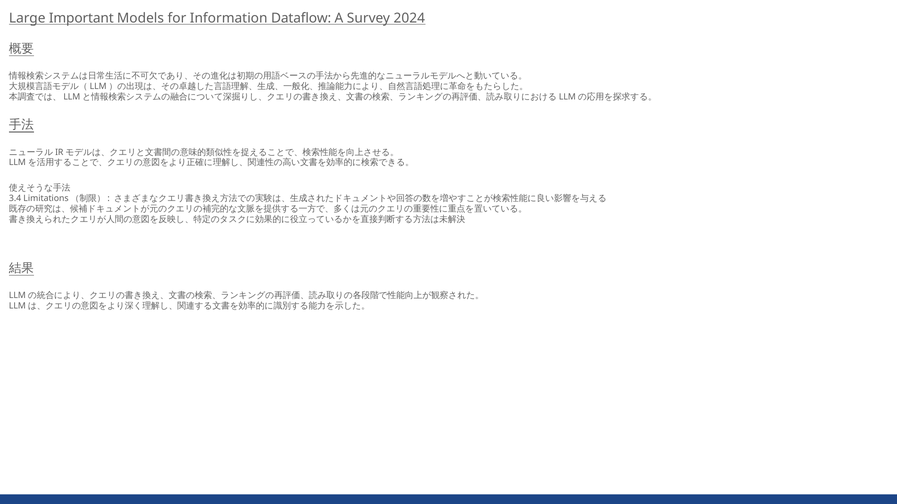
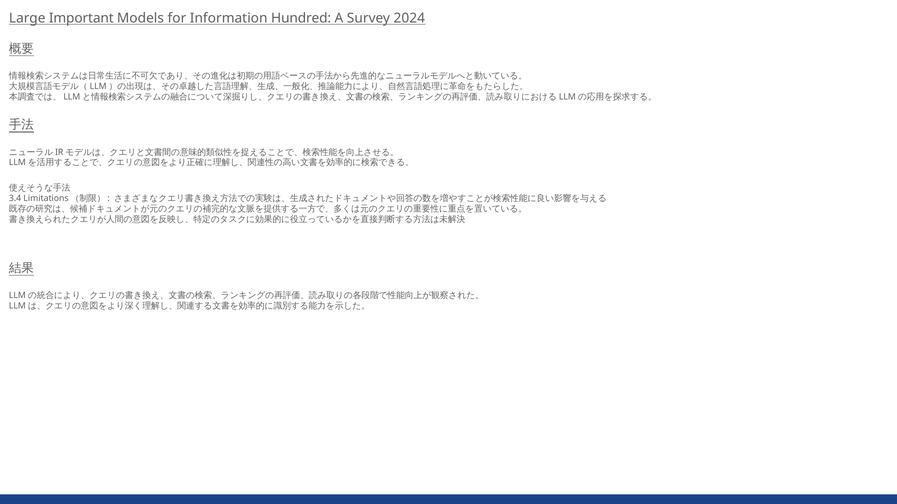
Dataflow: Dataflow -> Hundred (301, 18)
